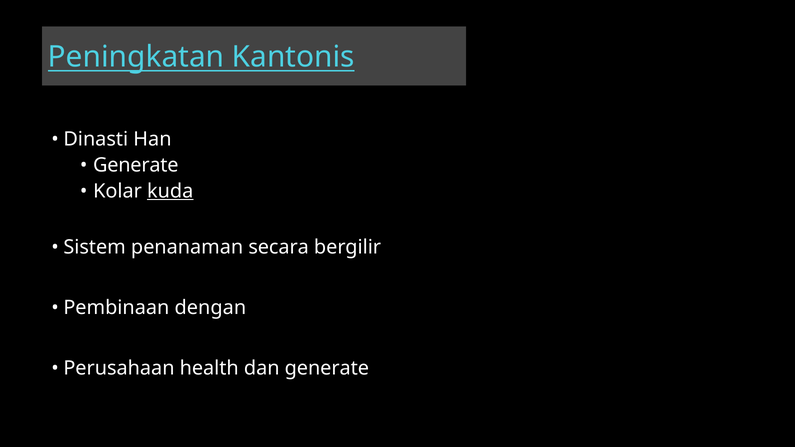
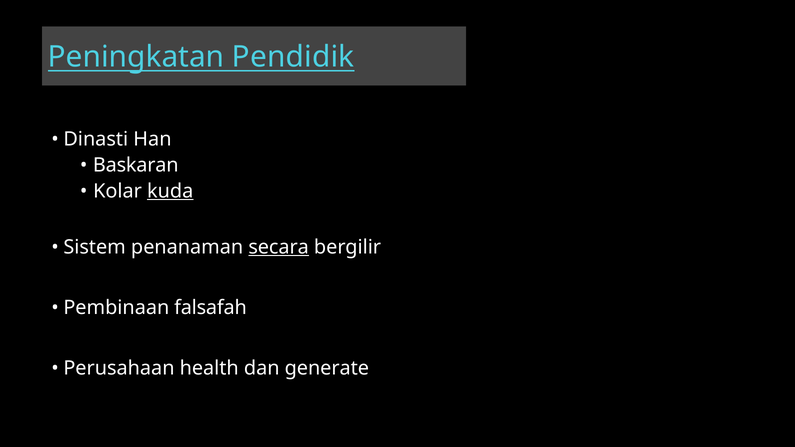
Kantonis: Kantonis -> Pendidik (293, 57)
Generate: Generate -> Baskaran (136, 165)
secara underline: none -> present (279, 247)
dengan: dengan -> falsafah (210, 308)
